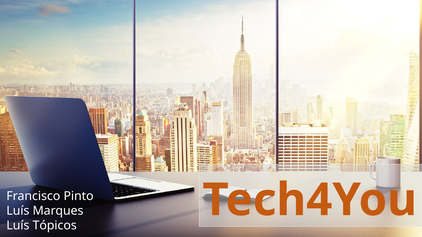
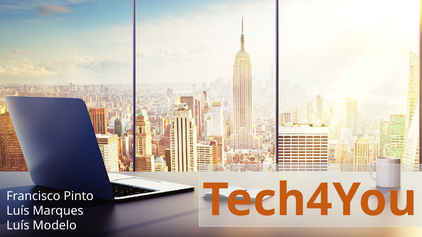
Tópicos: Tópicos -> Modelo (55, 226)
